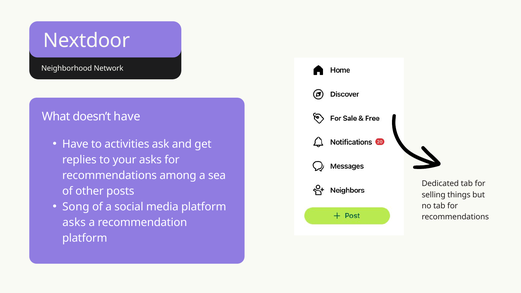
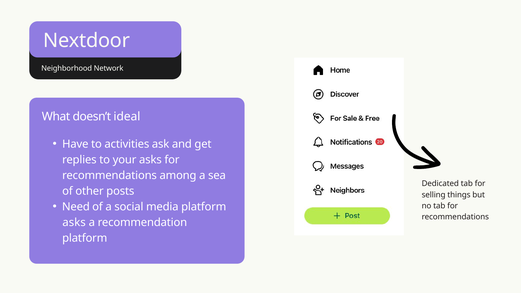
doesn’t have: have -> ideal (127, 117)
Song: Song -> Need (76, 207)
